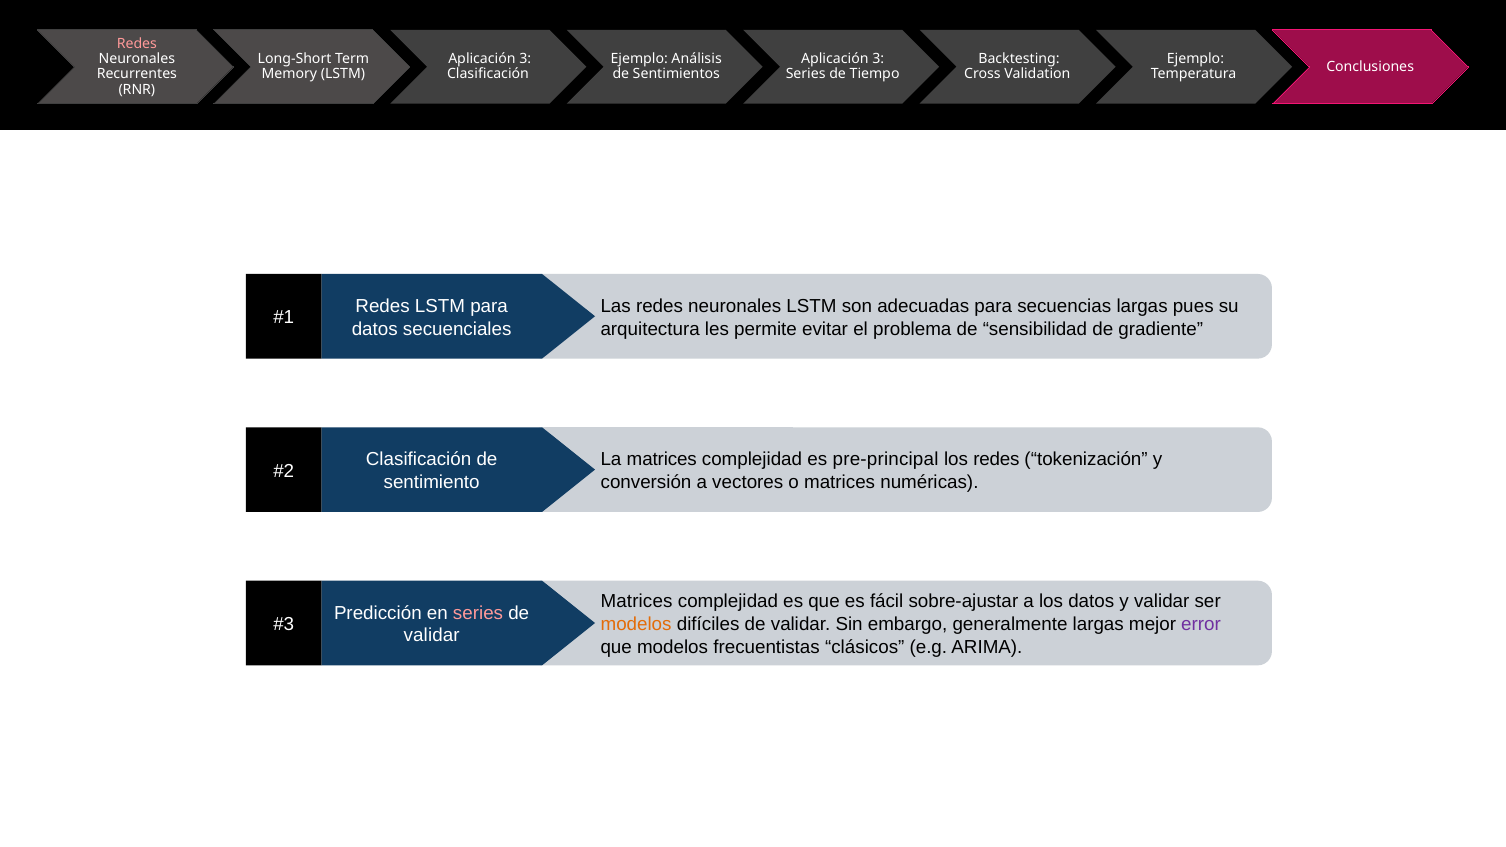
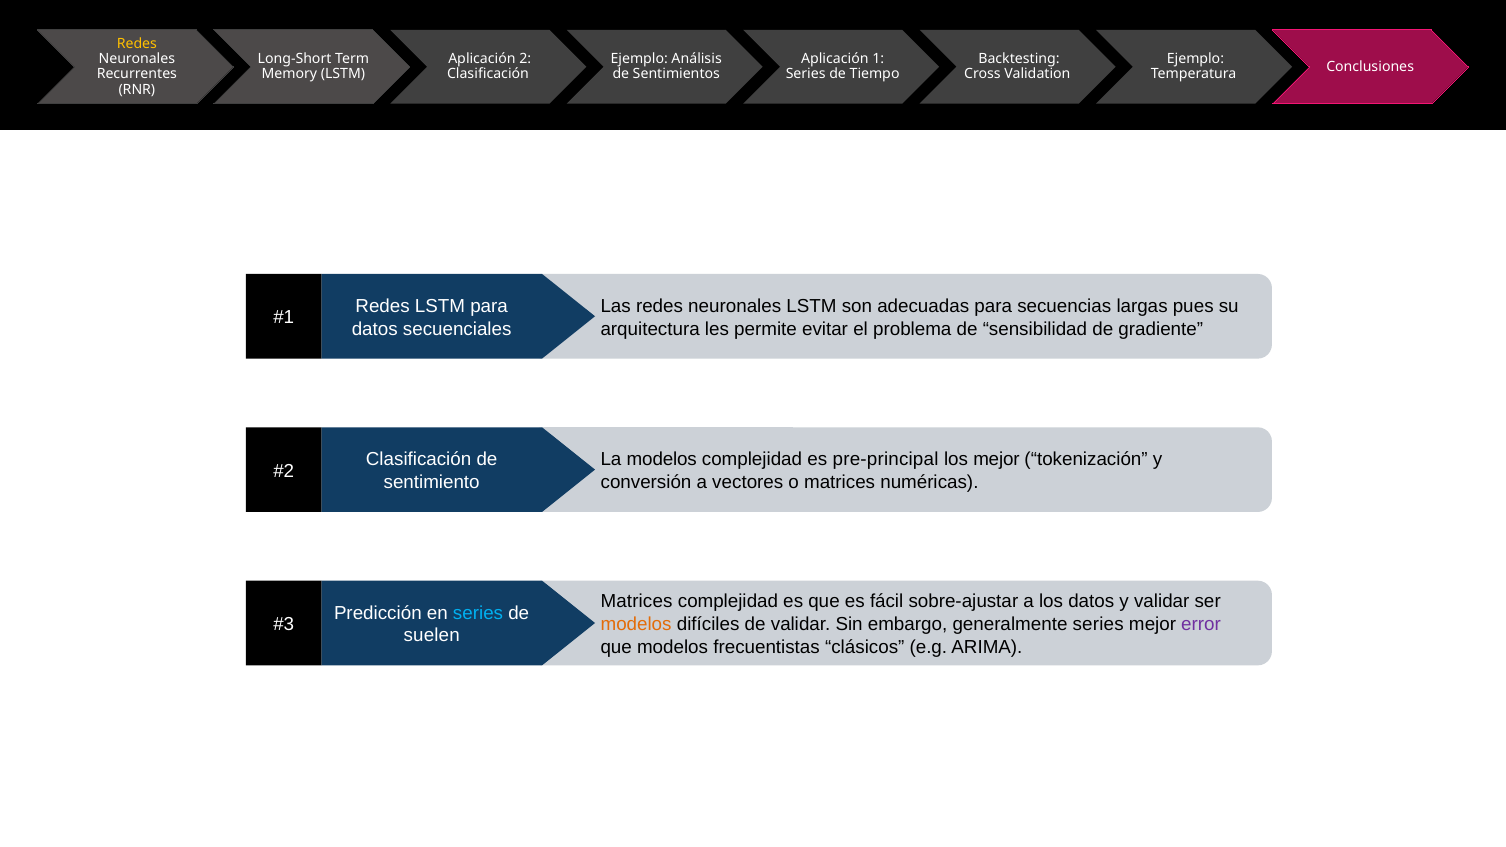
Redes colour: pink -> yellow (137, 44)
3: 3 -> 2 (525, 59)
3: 3 -> 1 (878, 59)
La matrices: matrices -> modelos (662, 460)
los redes: redes -> mejor (996, 460)
series colour: pink -> light blue (478, 613)
generalmente largas: largas -> series (1098, 624)
validar: validar -> suelen (432, 636)
